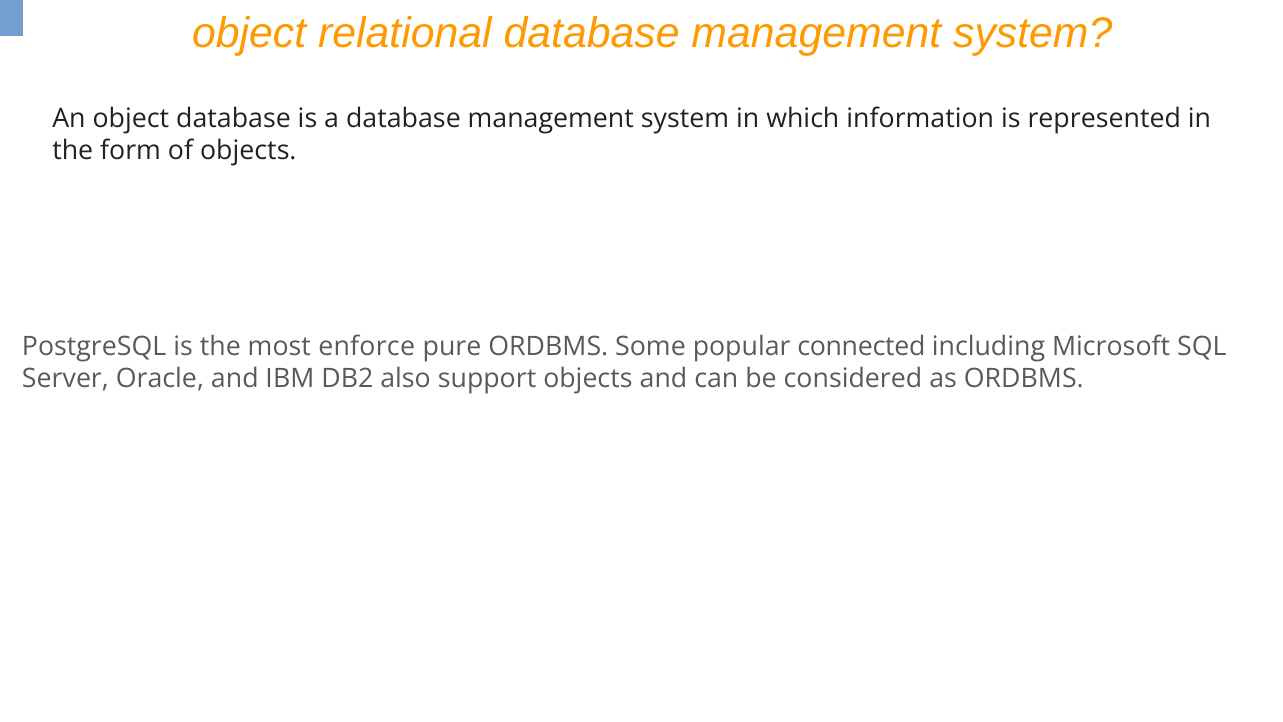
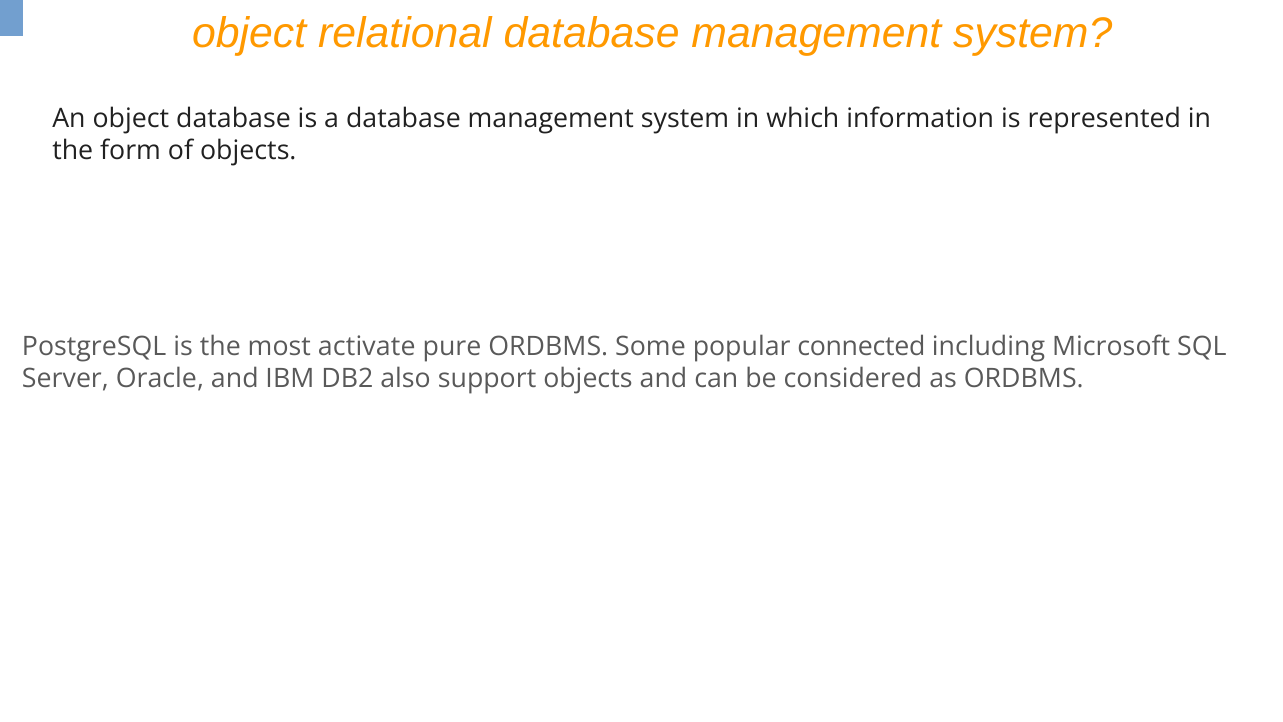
enforce: enforce -> activate (367, 346)
